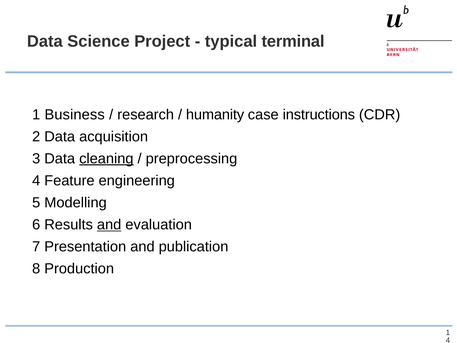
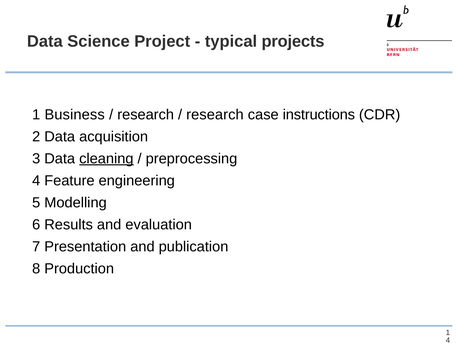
terminal: terminal -> projects (293, 41)
humanity: humanity -> research (215, 114)
and underline: present -> none (109, 225)
